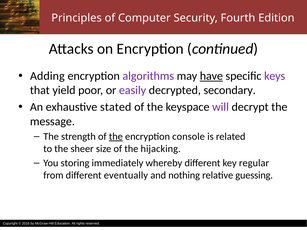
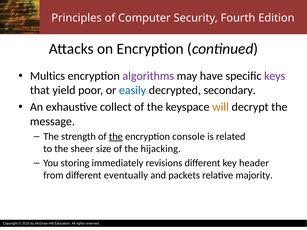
Adding: Adding -> Multics (47, 76)
have underline: present -> none (211, 76)
easily colour: purple -> blue (133, 90)
stated: stated -> collect (116, 107)
will colour: purple -> orange (221, 107)
whereby: whereby -> revisions (164, 163)
regular: regular -> header (254, 163)
nothing: nothing -> packets (184, 176)
guessing: guessing -> majority (254, 176)
